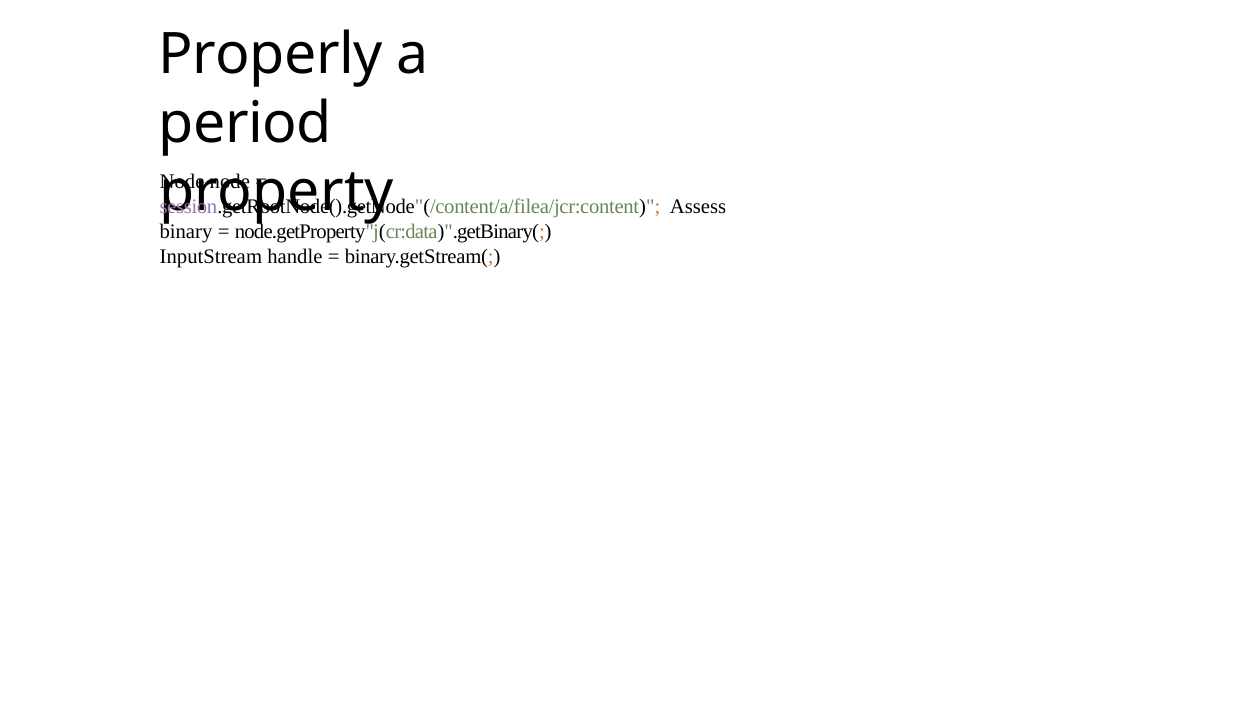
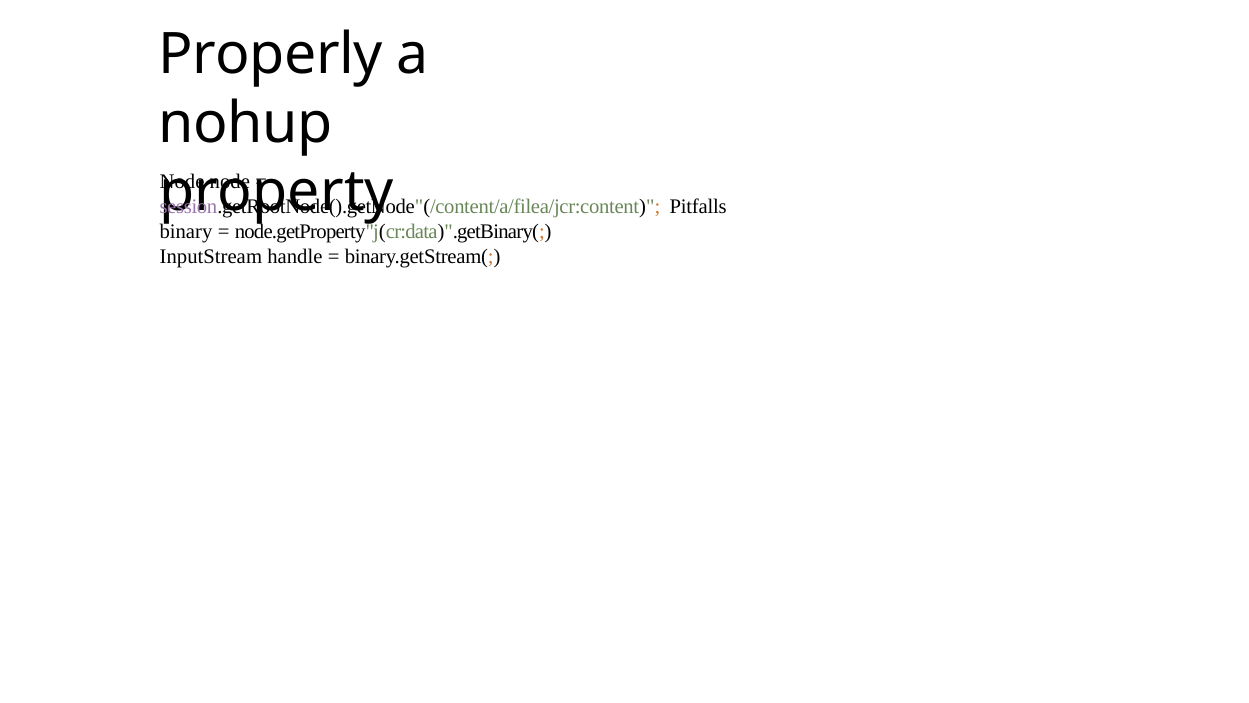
period: period -> nohup (245, 123)
Assess: Assess -> Pitfalls (698, 207)
